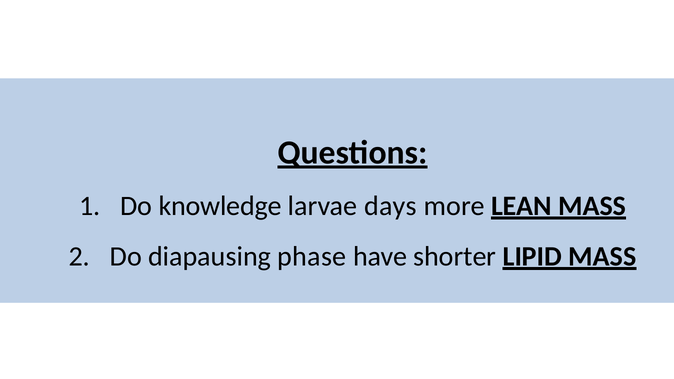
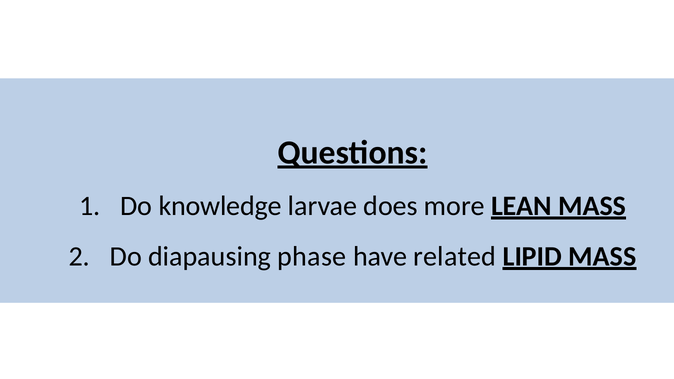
days: days -> does (391, 206)
shorter: shorter -> related (455, 257)
